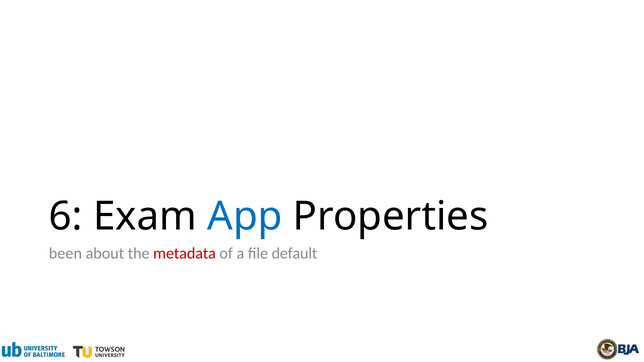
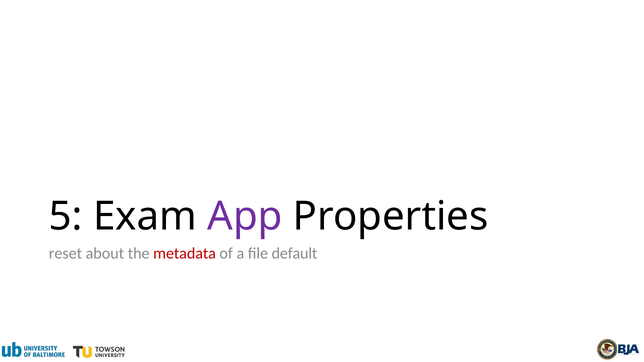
6: 6 -> 5 (66, 217)
App colour: blue -> purple (245, 217)
been: been -> reset (65, 253)
